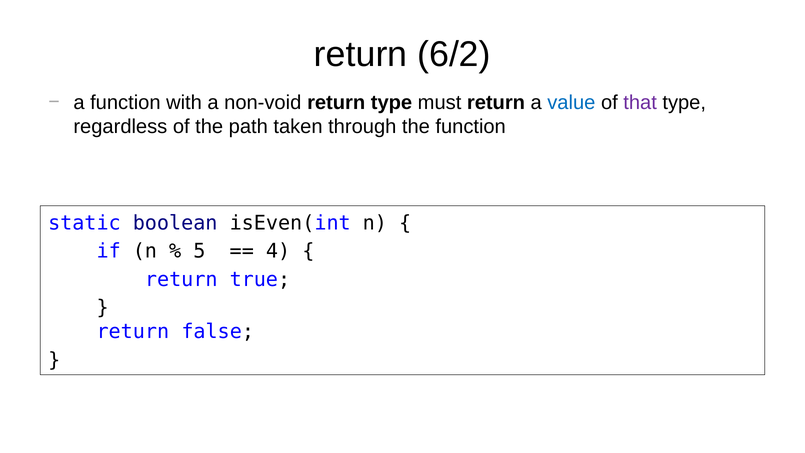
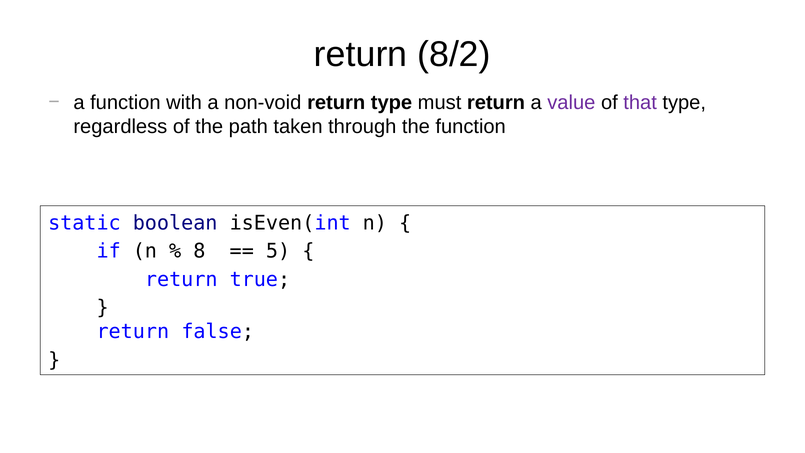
6/2: 6/2 -> 8/2 (454, 54)
value colour: blue -> purple (571, 102)
5: 5 -> 8 (199, 251)
4: 4 -> 5 (278, 251)
